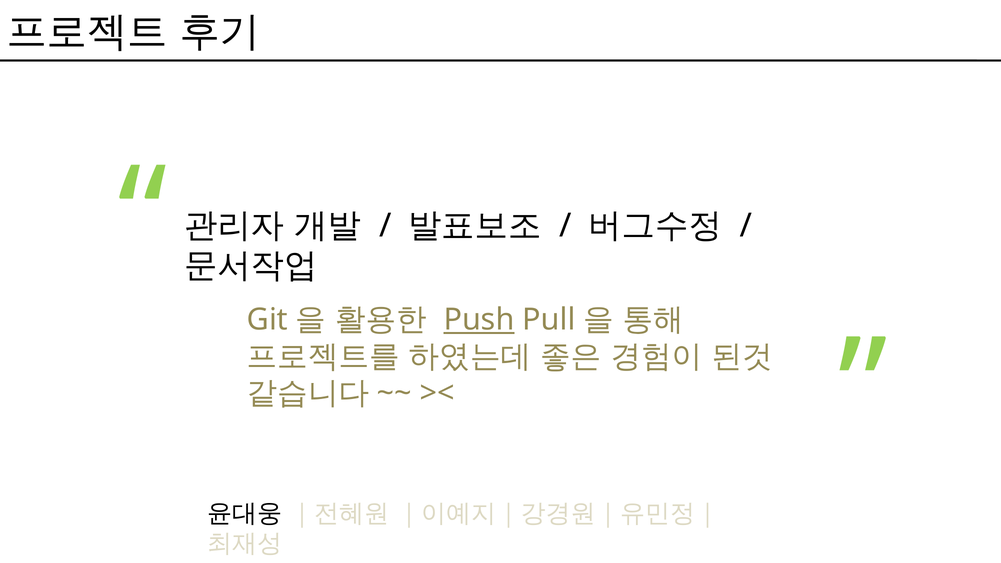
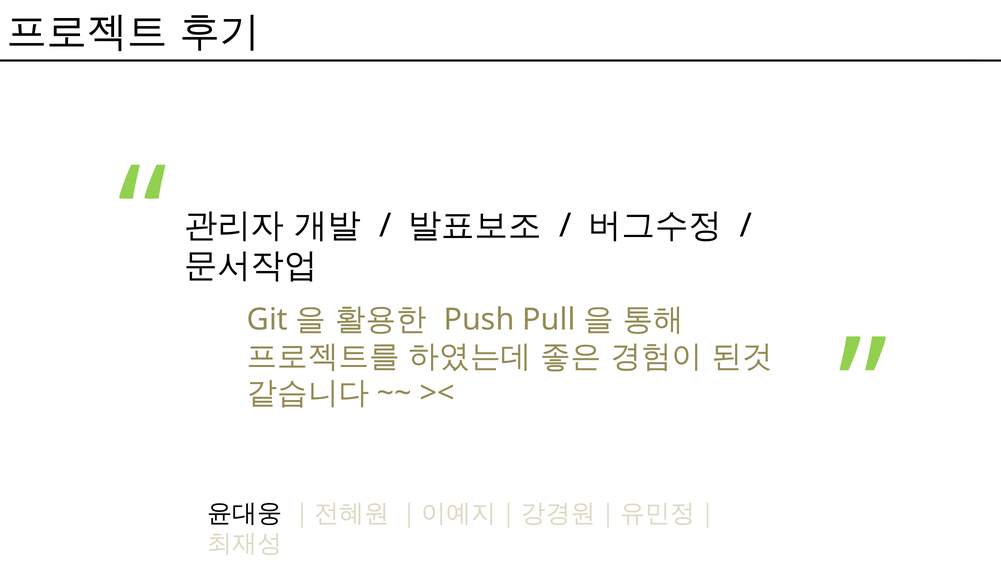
Push underline: present -> none (479, 320)
